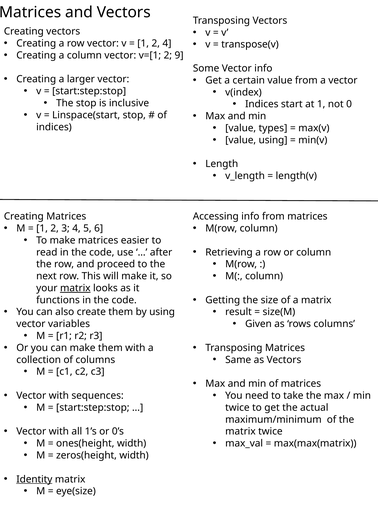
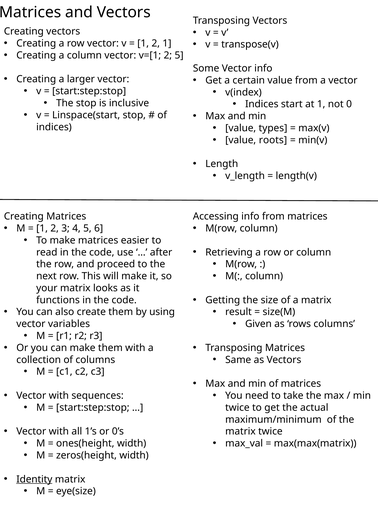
2 4: 4 -> 1 (167, 43)
2 9: 9 -> 5 (179, 55)
value using: using -> roots (273, 140)
matrix underline: present -> none (75, 288)
